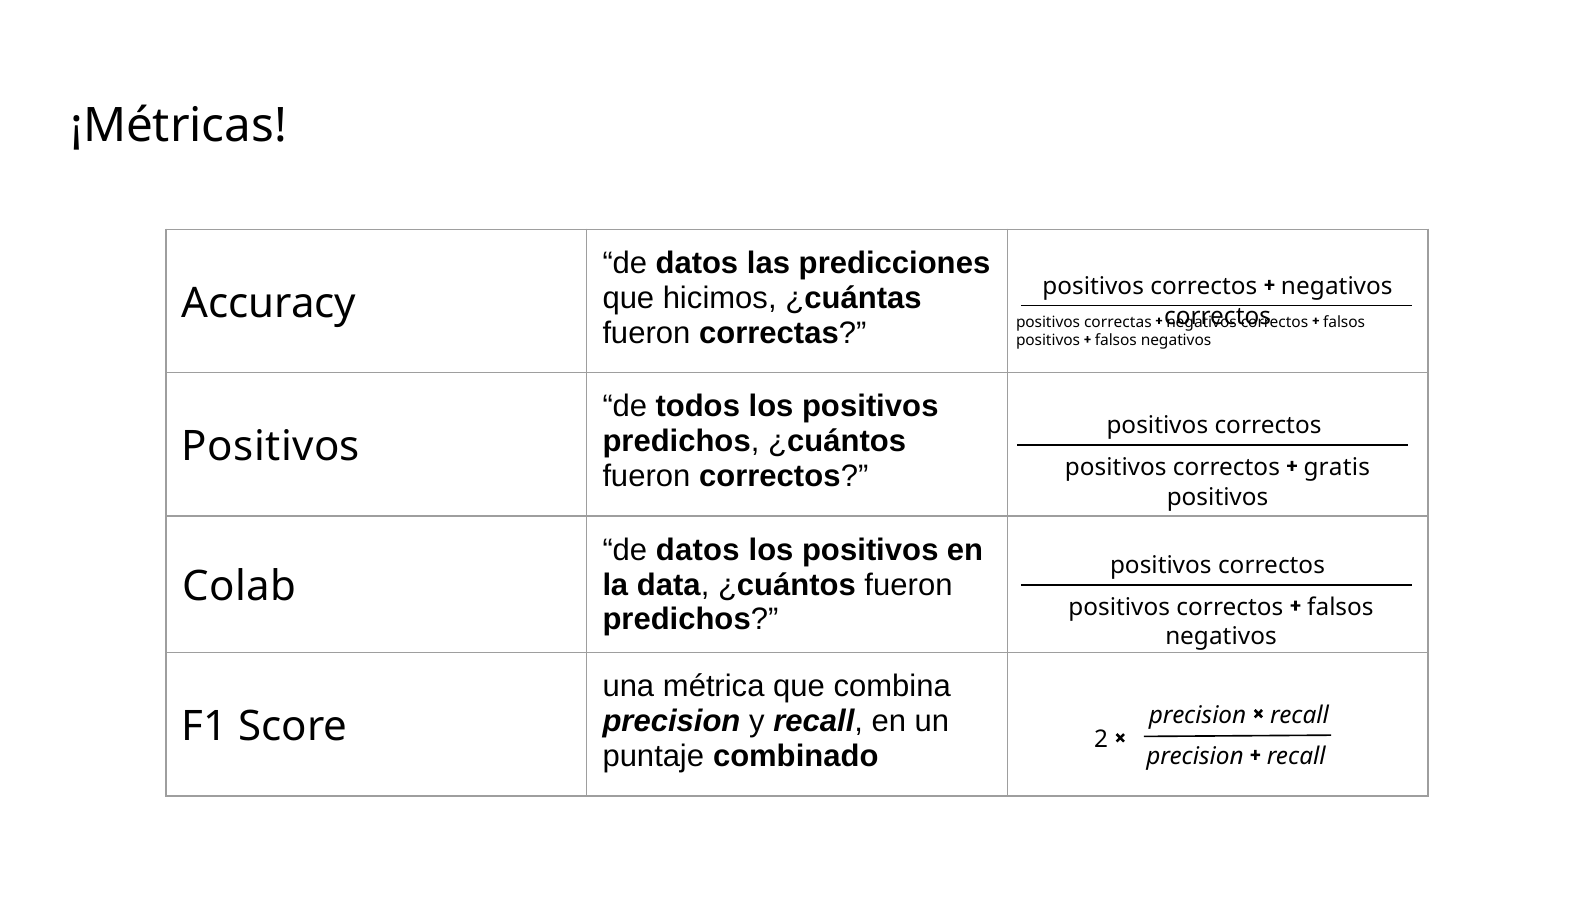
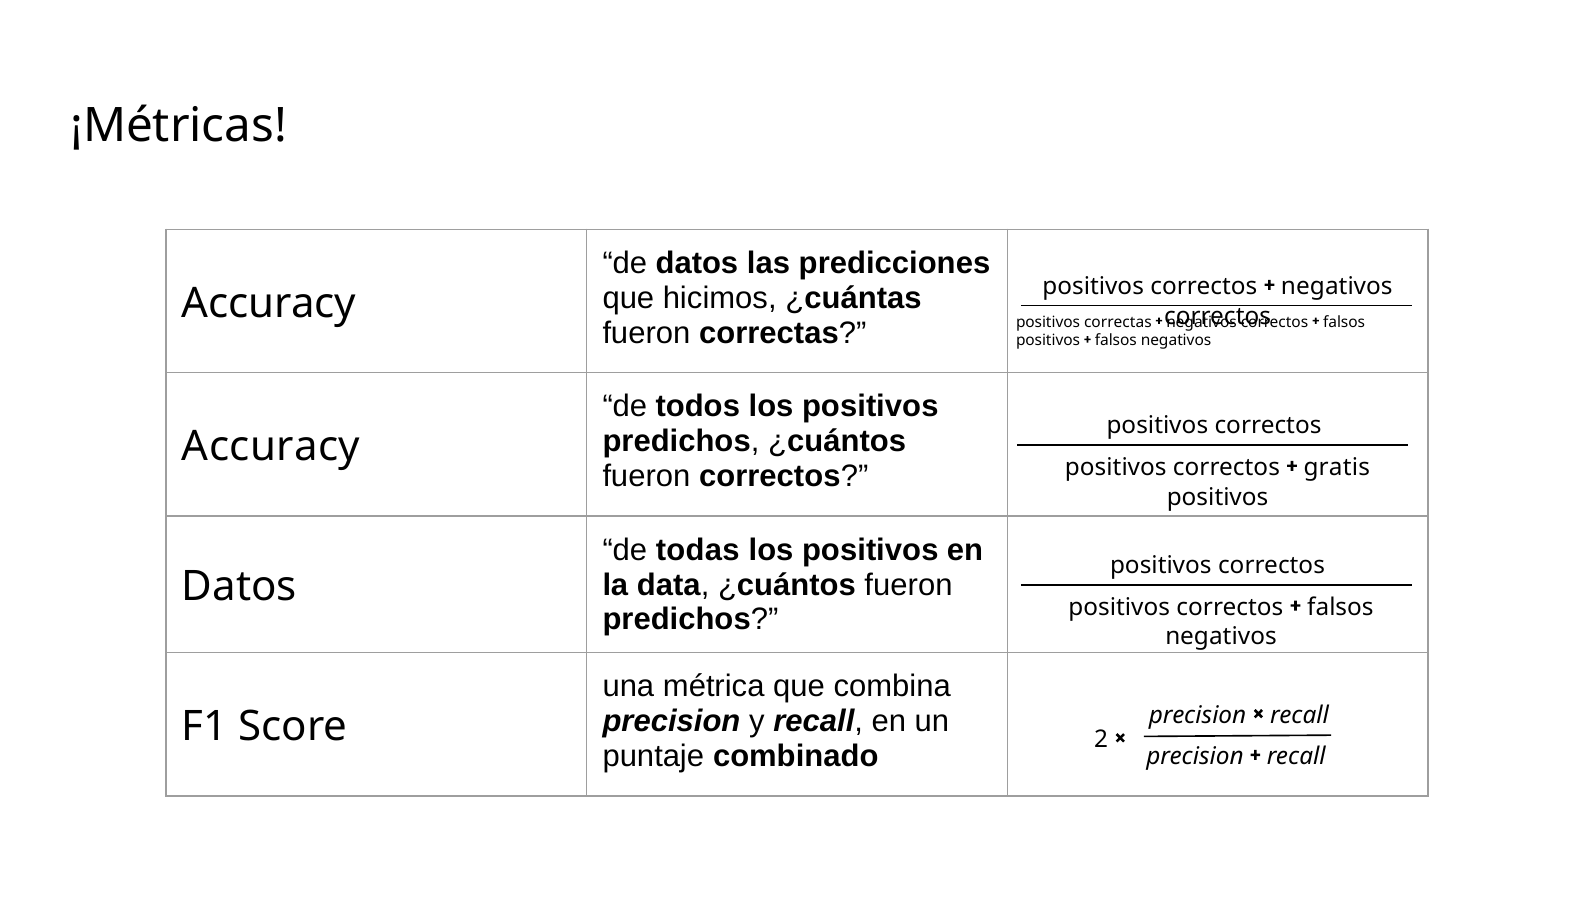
Positivos: Positivos -> Accuracy (271, 447)
datos: datos -> todas (698, 550)
Colab: Colab -> Datos (239, 587)
